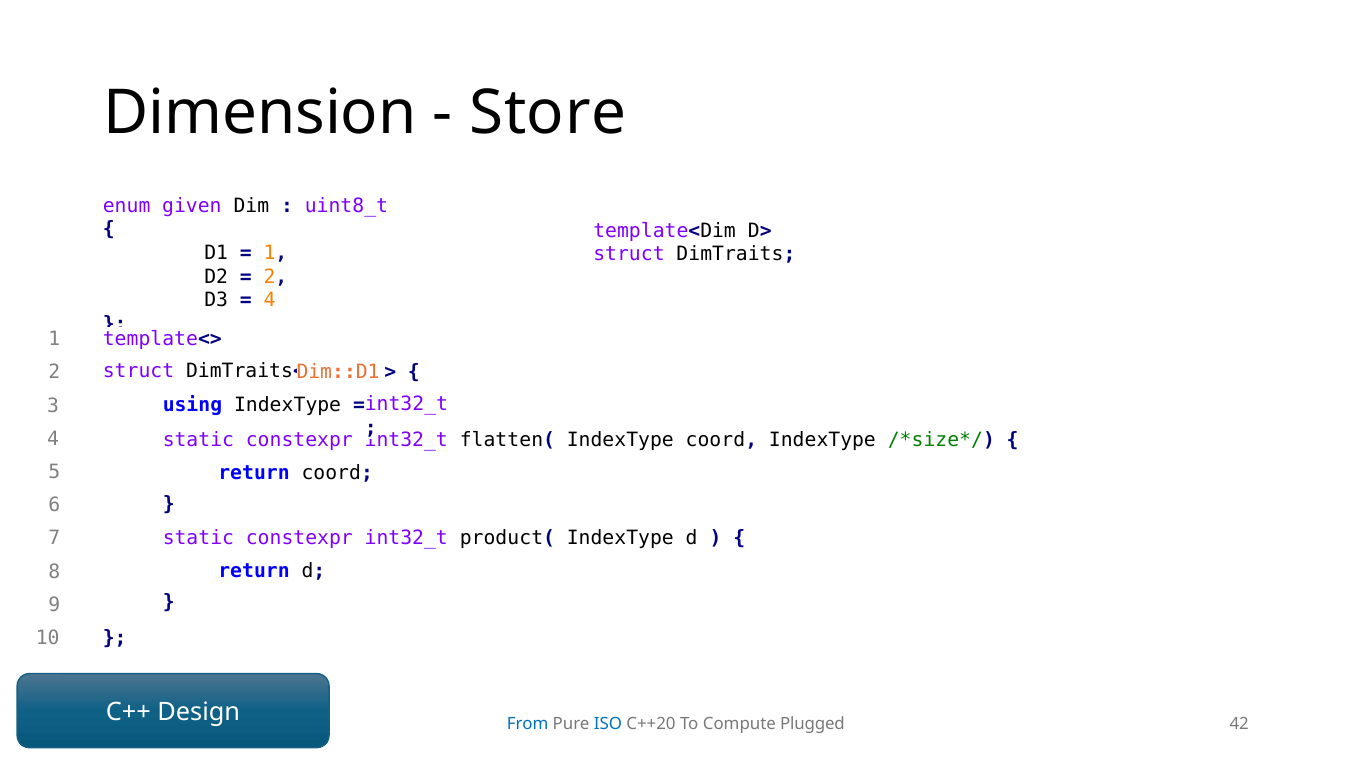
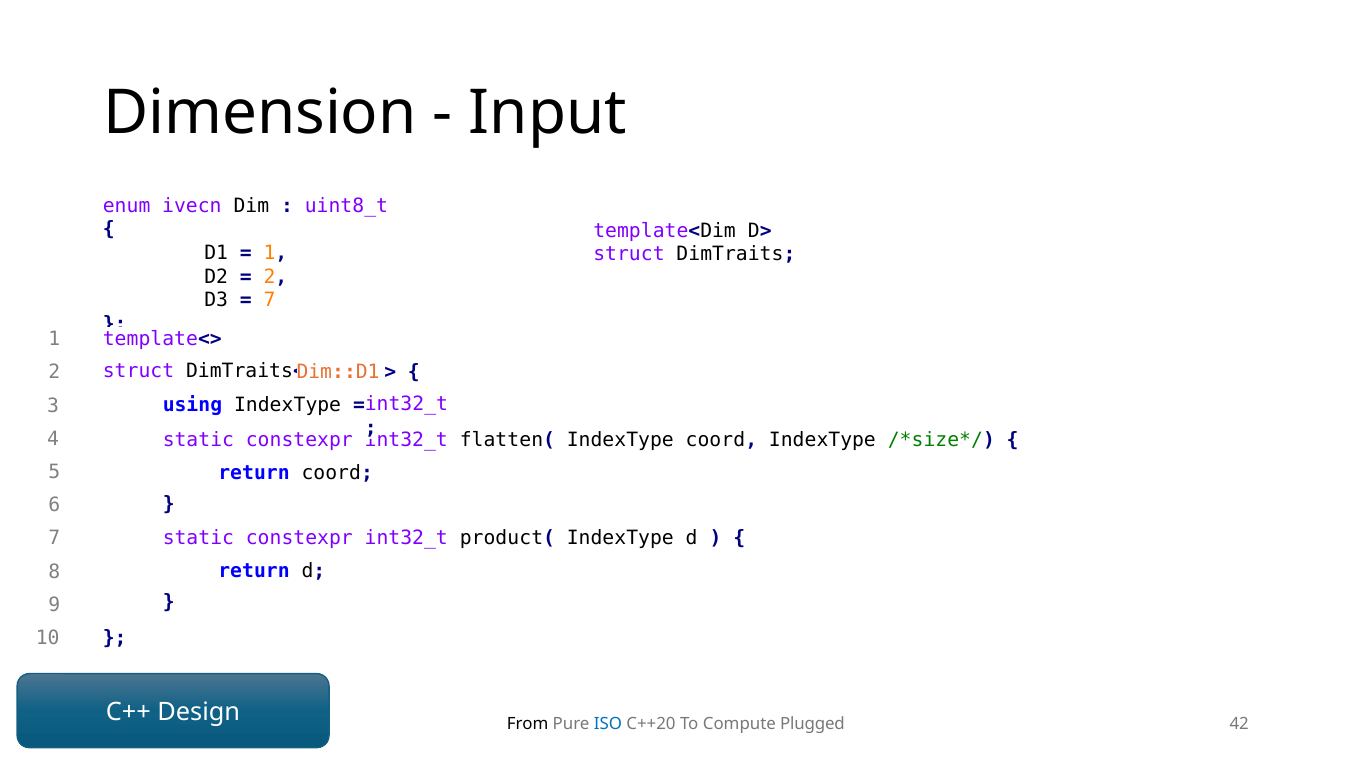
Store: Store -> Input (548, 114)
given: given -> ivecn (192, 206)
4: 4 -> 7 (270, 301)
From colour: blue -> black (528, 725)
